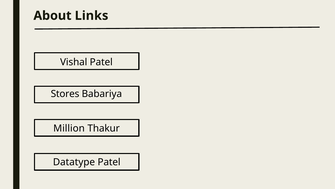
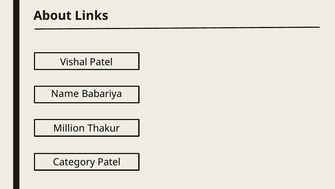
Stores: Stores -> Name (65, 94)
Datatype: Datatype -> Category (74, 162)
